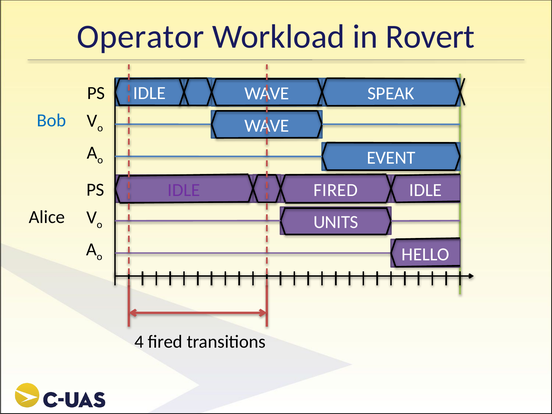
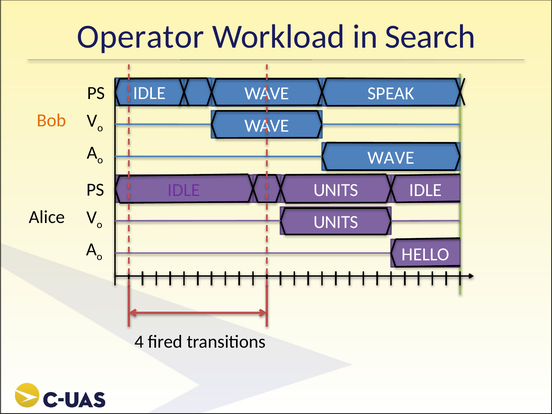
Rovert: Rovert -> Search (430, 37)
Bob colour: blue -> orange (52, 121)
EVENT: EVENT -> WAVE (391, 158)
FIRED: FIRED -> UNITS (336, 190)
